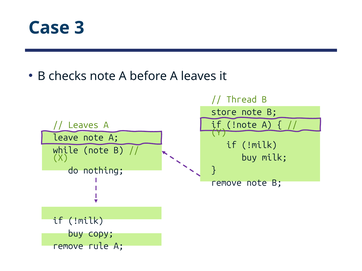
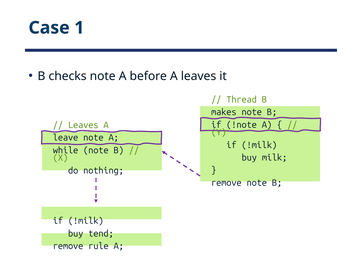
3: 3 -> 1 (79, 28)
store: store -> makes (224, 112)
copy: copy -> tend (101, 234)
